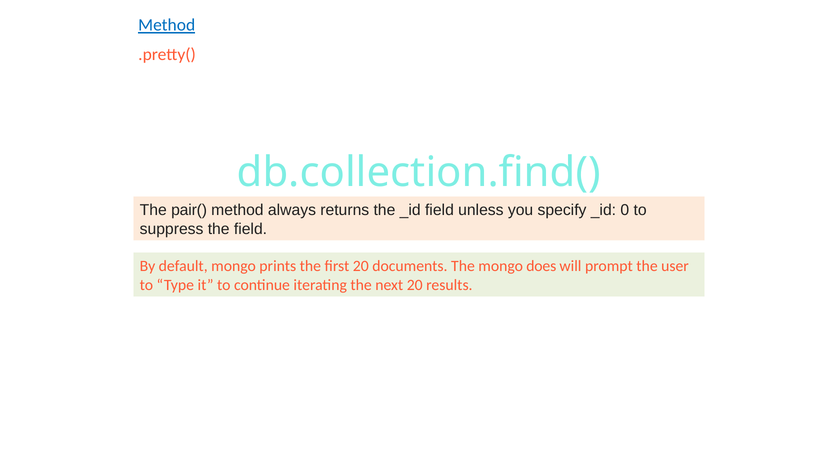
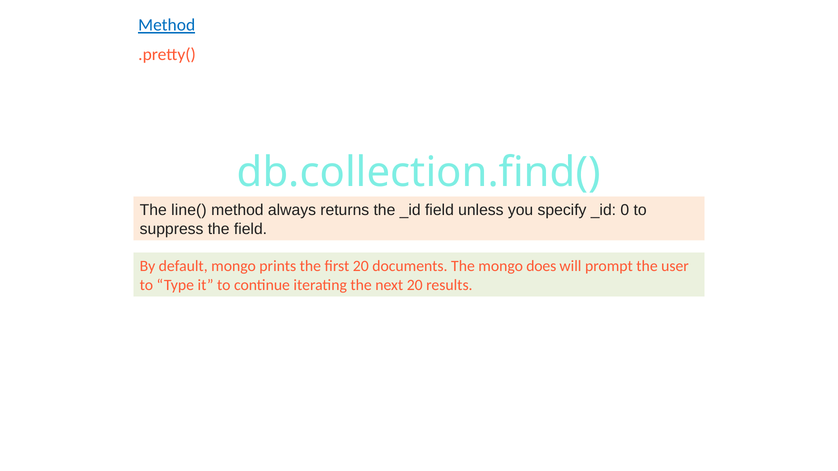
pair(: pair( -> line( (189, 210)
